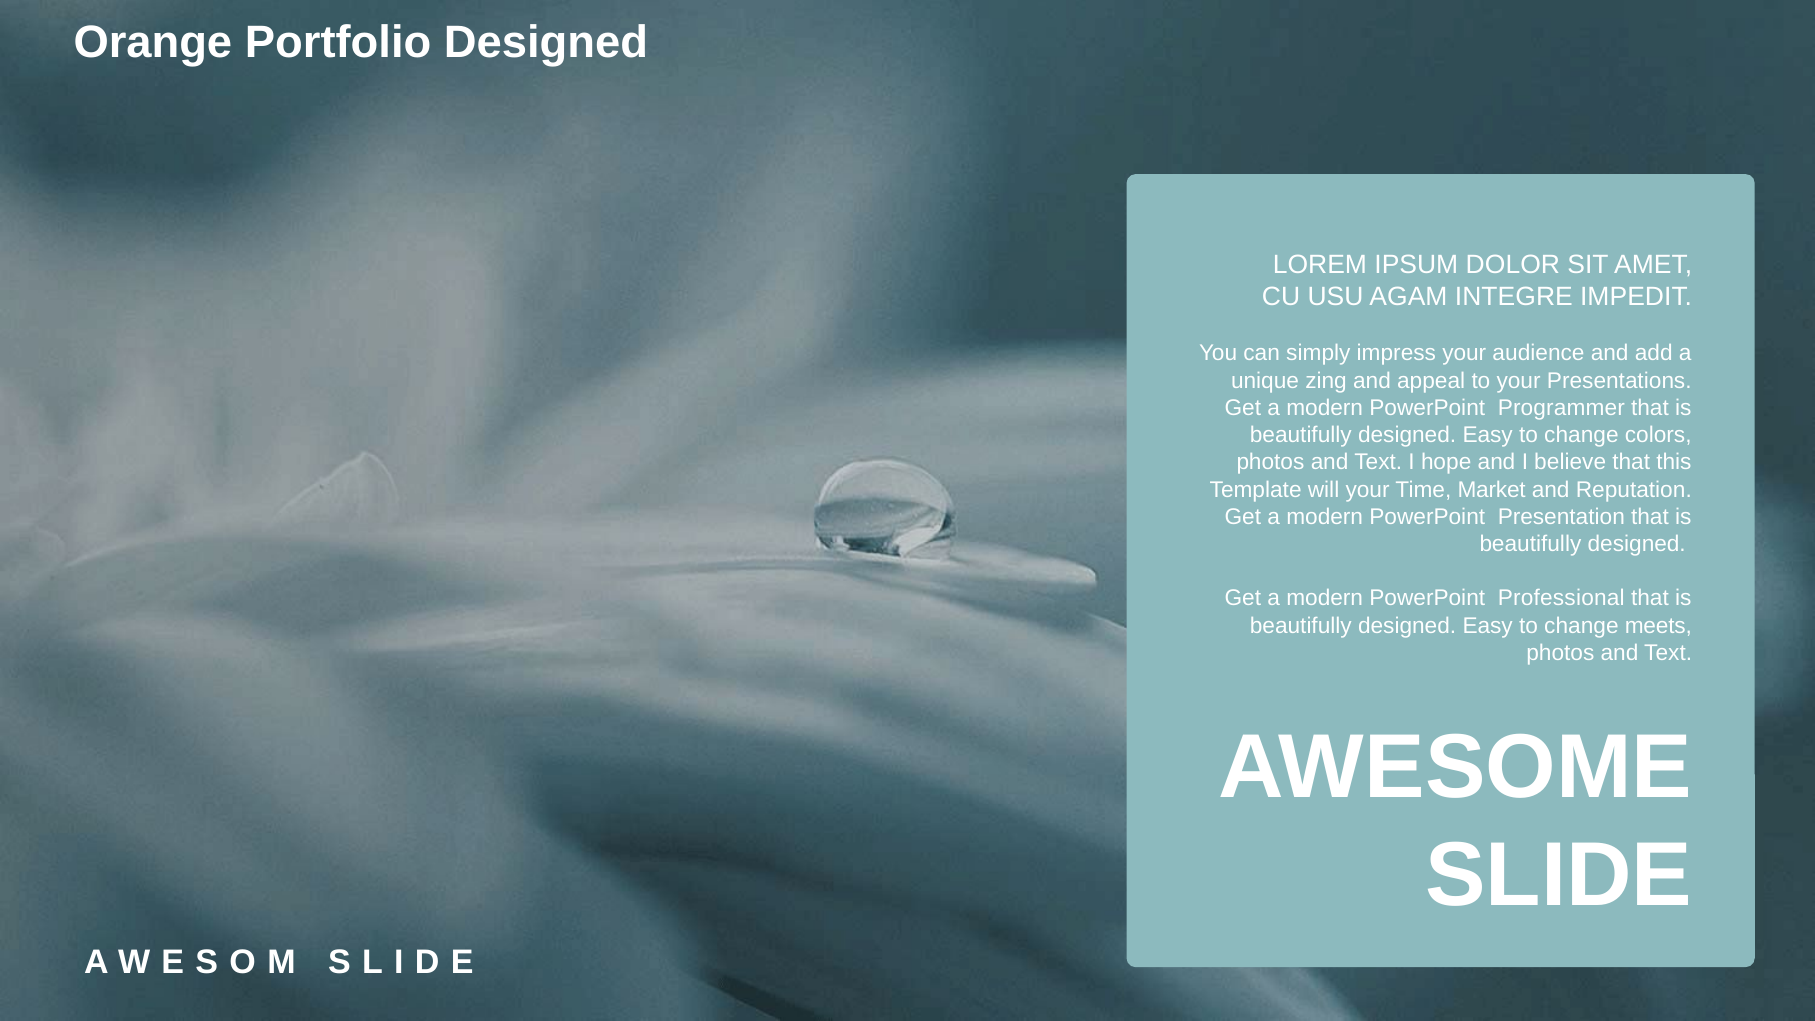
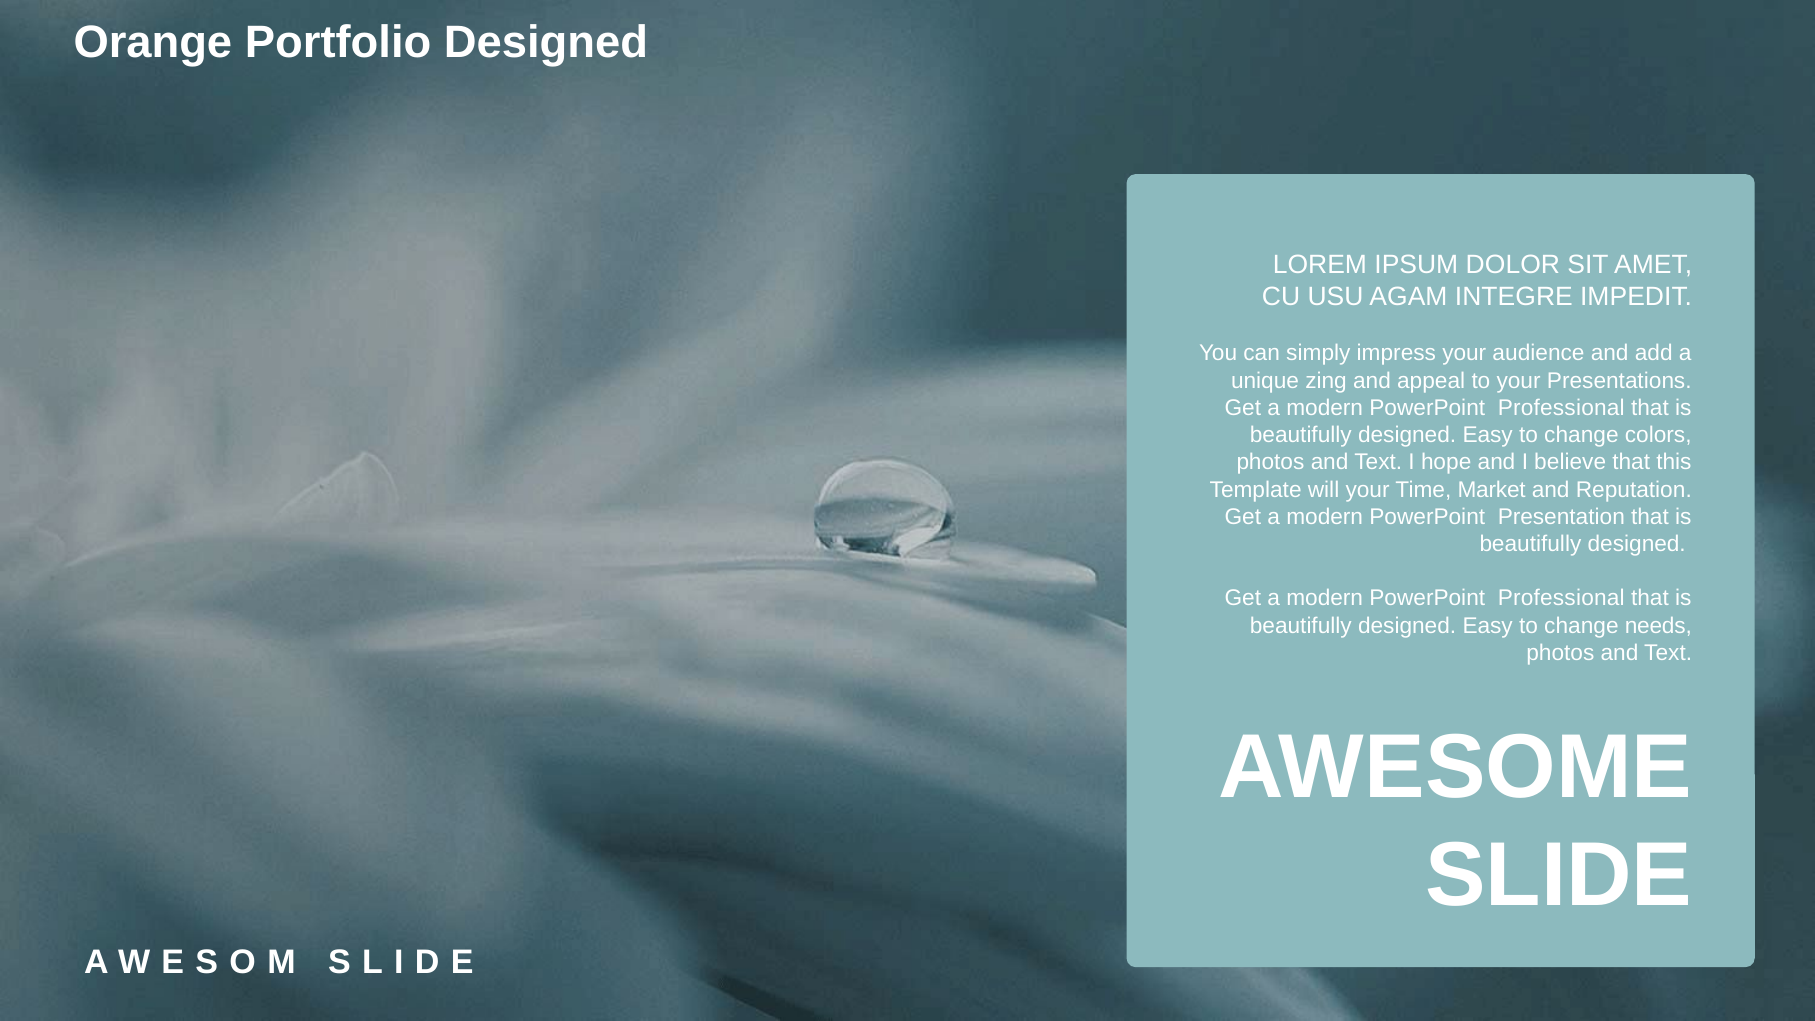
Programmer: Programmer -> Professional (1561, 408)
meets: meets -> needs (1658, 626)
